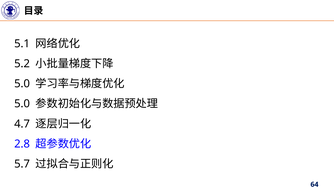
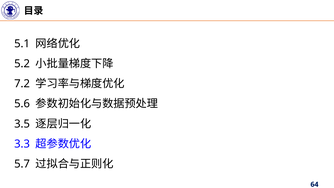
5.0: 5.0 -> 7.2 (22, 84)
5.0: 5.0 -> 5.6 (22, 104)
4.7: 4.7 -> 3.5 (22, 124)
2.8: 2.8 -> 3.3 (22, 144)
